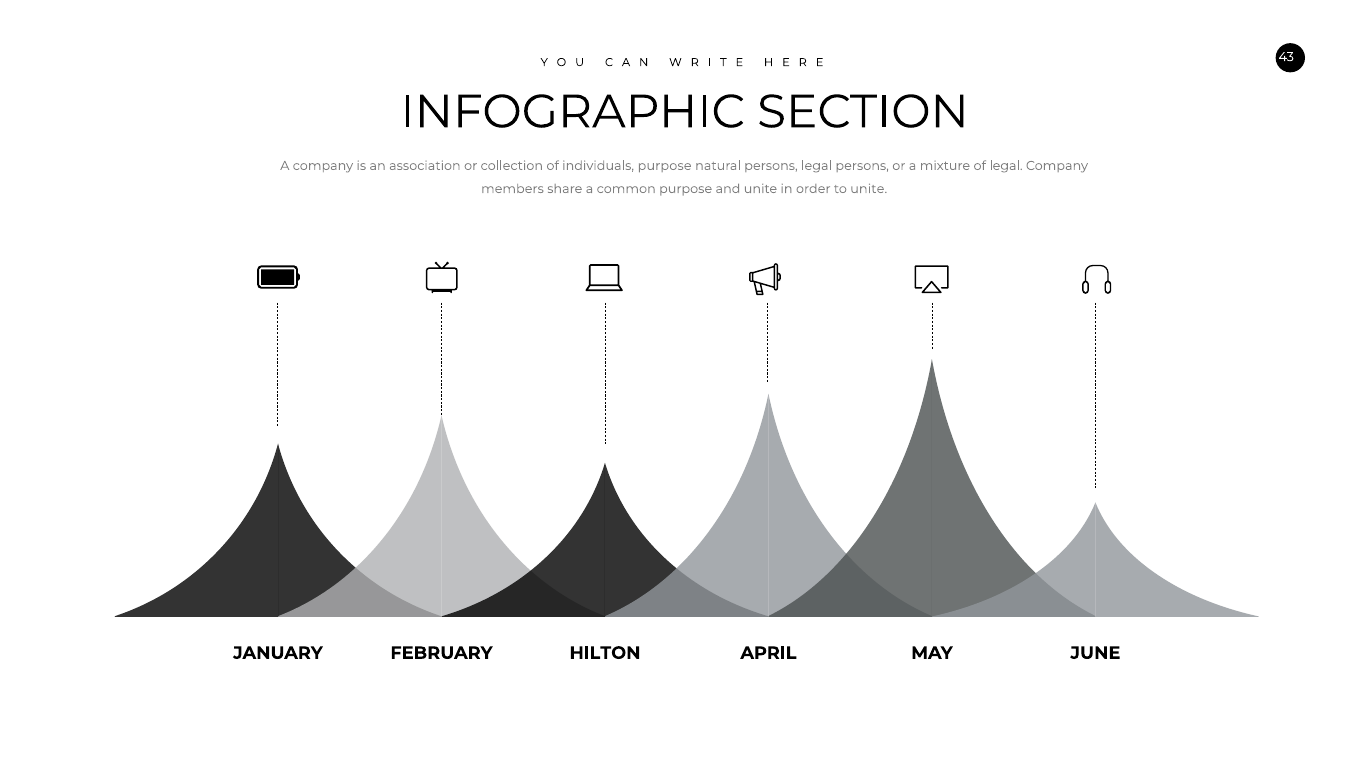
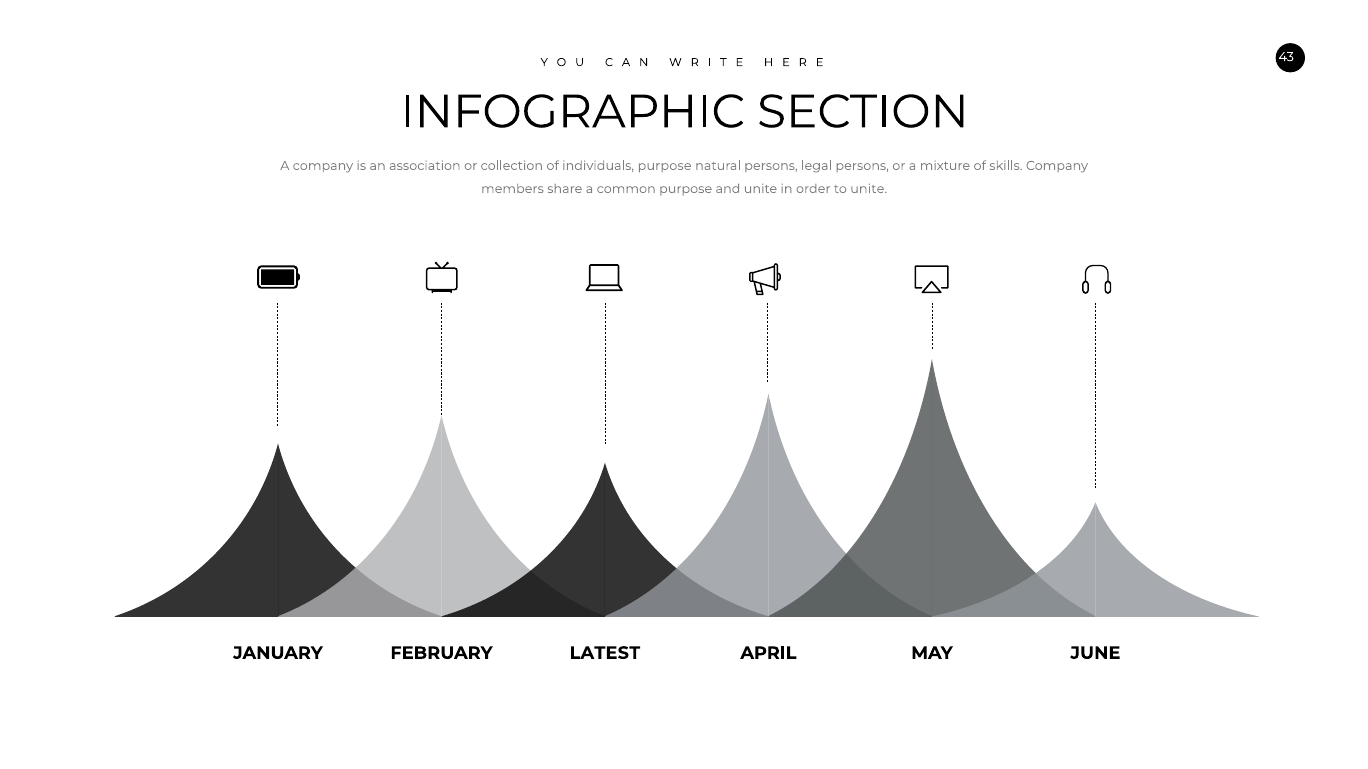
of legal: legal -> skills (1006, 166)
HILTON: HILTON -> LATEST (605, 654)
